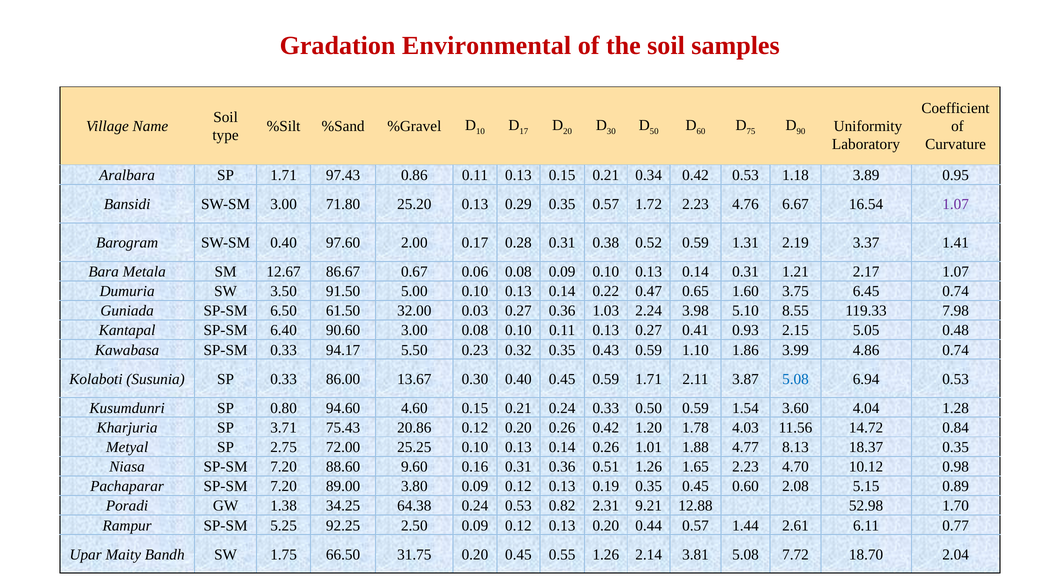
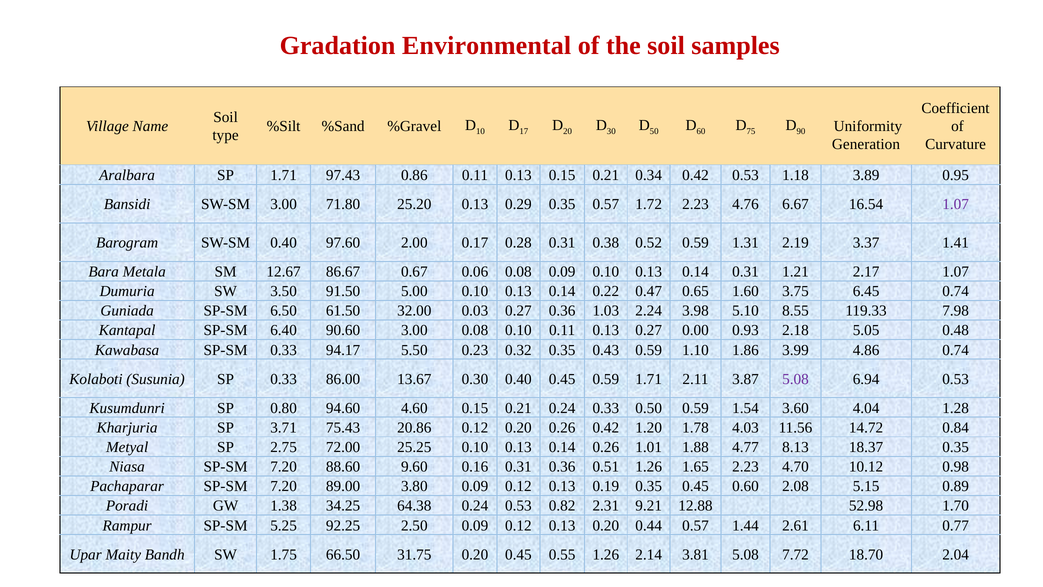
Laboratory: Laboratory -> Generation (866, 144)
0.41: 0.41 -> 0.00 (695, 330)
2.15: 2.15 -> 2.18 (795, 330)
5.08 colour: blue -> purple (795, 379)
